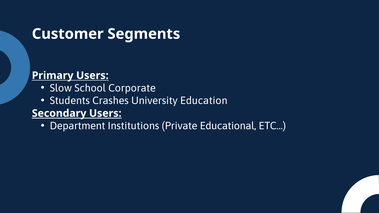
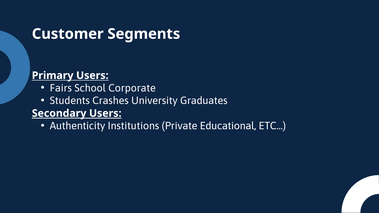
Slow: Slow -> Fairs (61, 88)
Education: Education -> Graduates (204, 101)
Department: Department -> Authenticity (77, 126)
